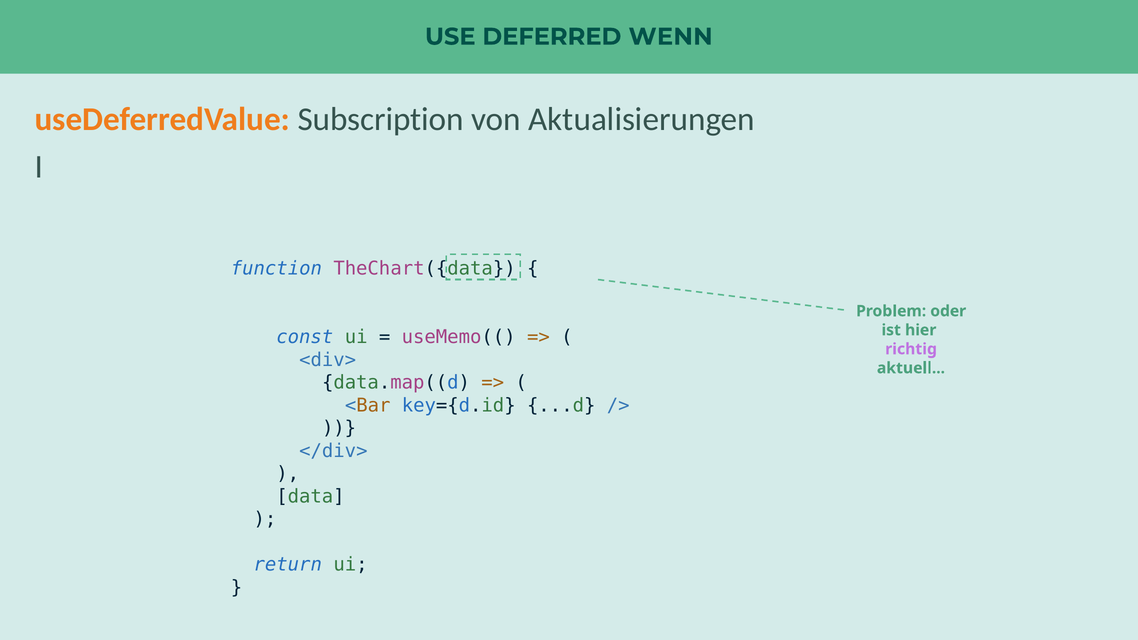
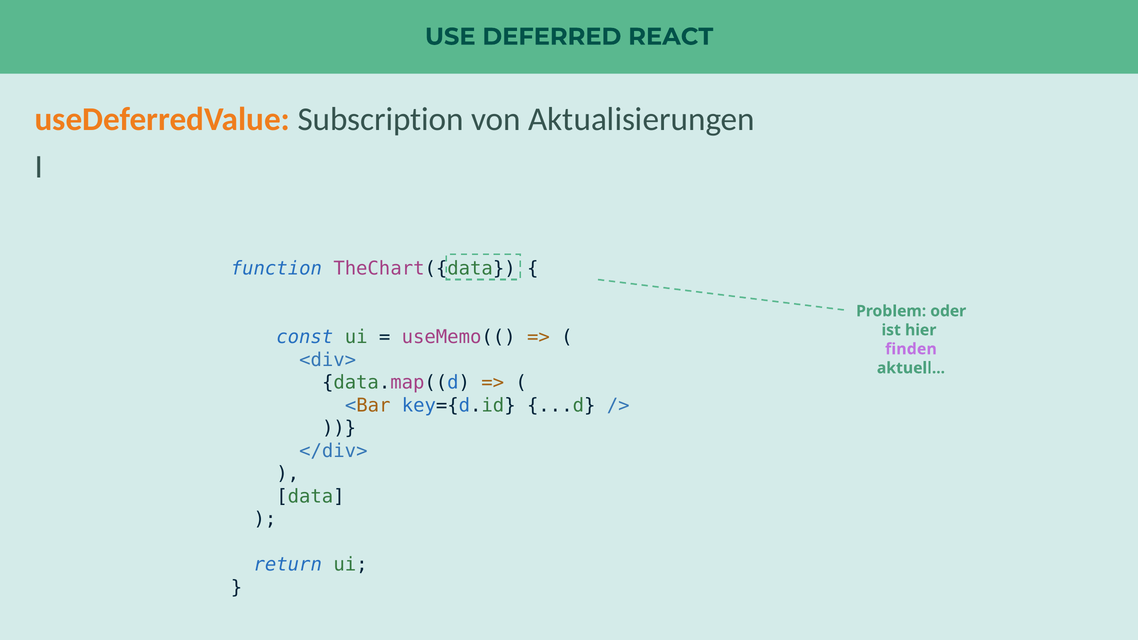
WENN: WENN -> REACT (671, 37)
richtig: richtig -> finden (911, 349)
